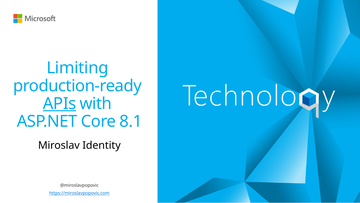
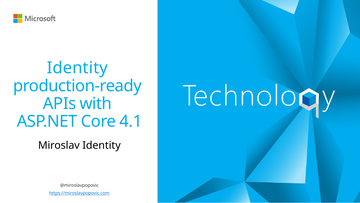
Limiting: Limiting -> Identity (77, 68)
APIs underline: present -> none (60, 103)
8.1: 8.1 -> 4.1 (131, 121)
